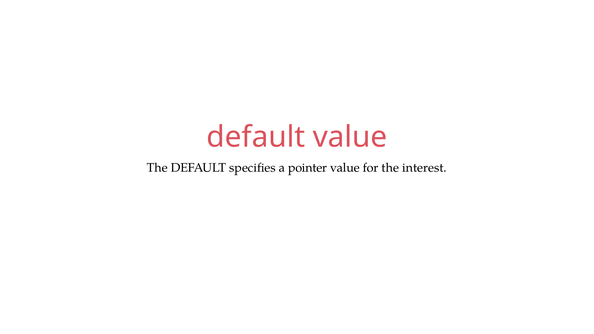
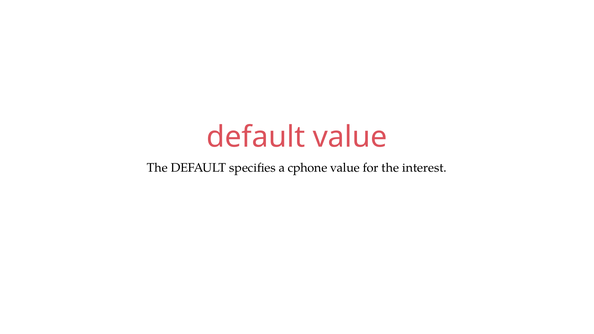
pointer: pointer -> cphone (308, 168)
